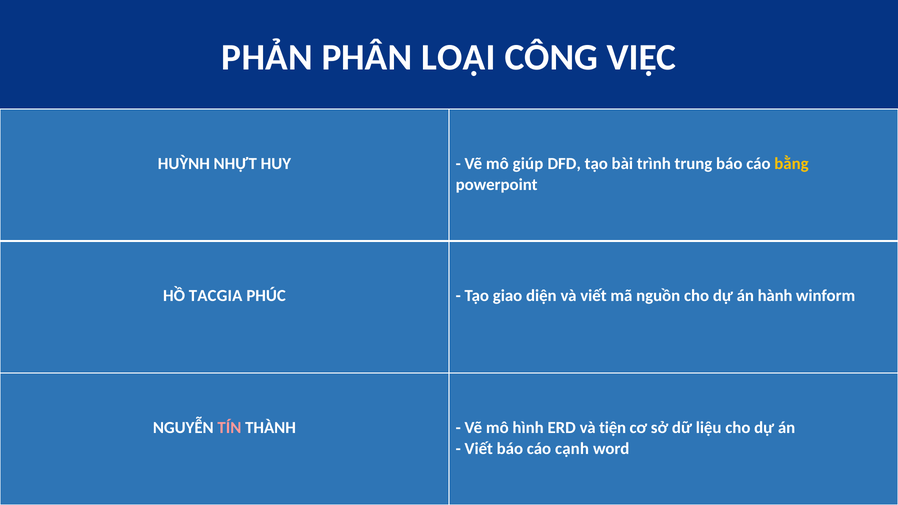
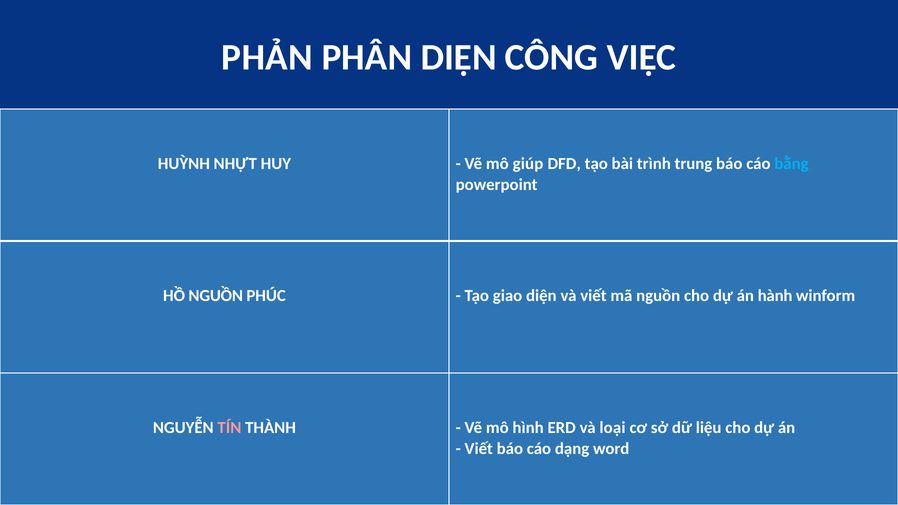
PHÂN LOẠI: LOẠI -> DIỆN (459, 57)
bằng colour: yellow -> light blue (791, 164)
HỒ TACGIA: TACGIA -> NGUỒN (216, 296)
tiện: tiện -> loại (612, 428)
cạnh: cạnh -> dạng (572, 449)
